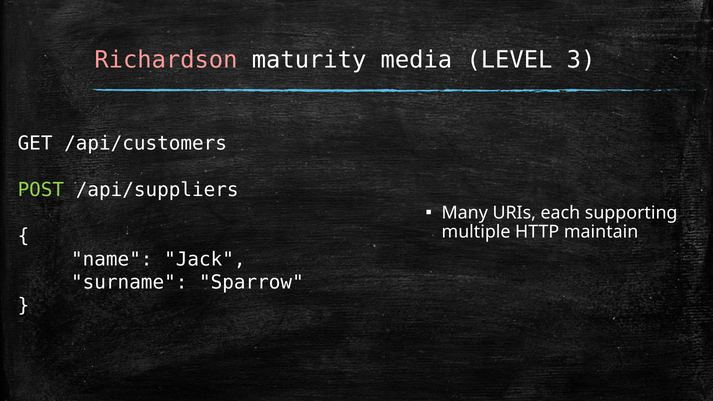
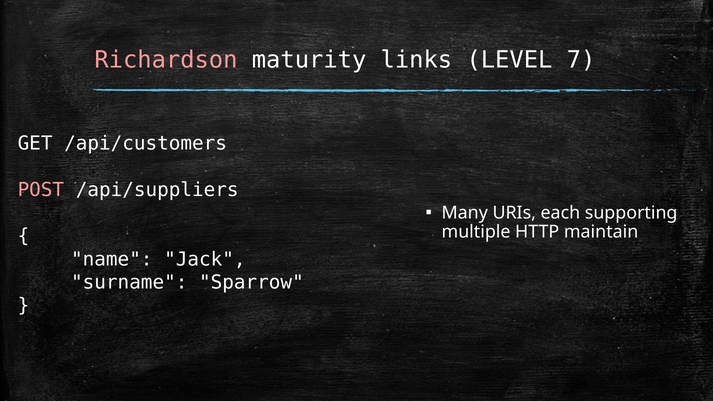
media: media -> links (416, 60)
3: 3 -> 7 (581, 60)
POST colour: light green -> pink (41, 190)
